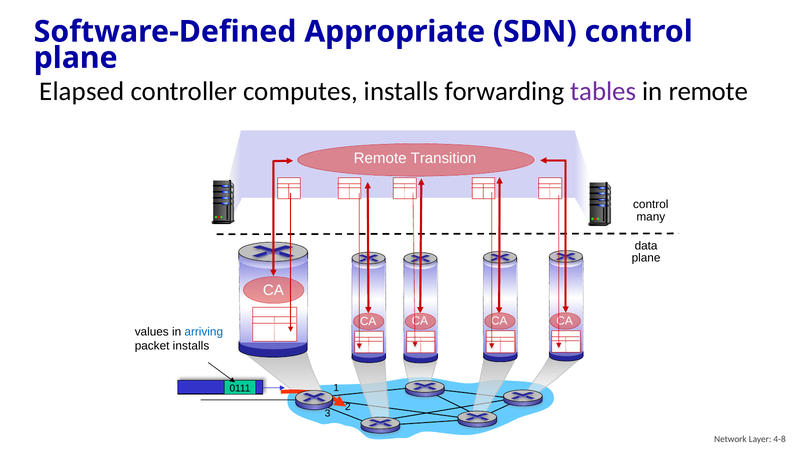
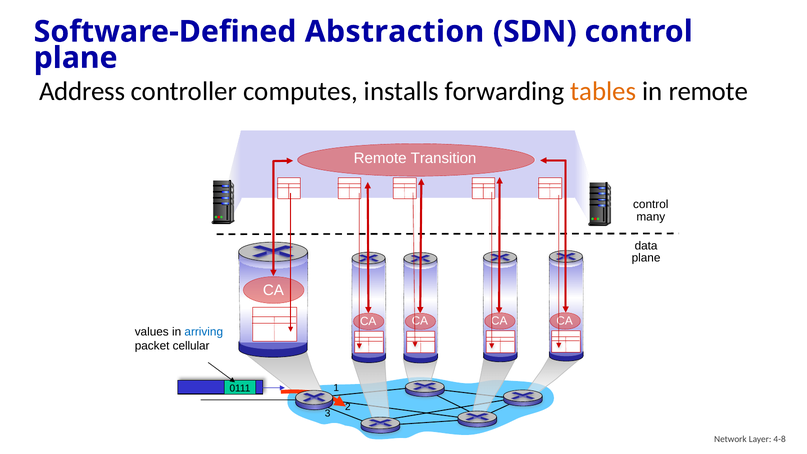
Appropriate: Appropriate -> Abstraction (395, 32)
Elapsed: Elapsed -> Address (82, 91)
tables colour: purple -> orange (603, 91)
packet installs: installs -> cellular (191, 346)
